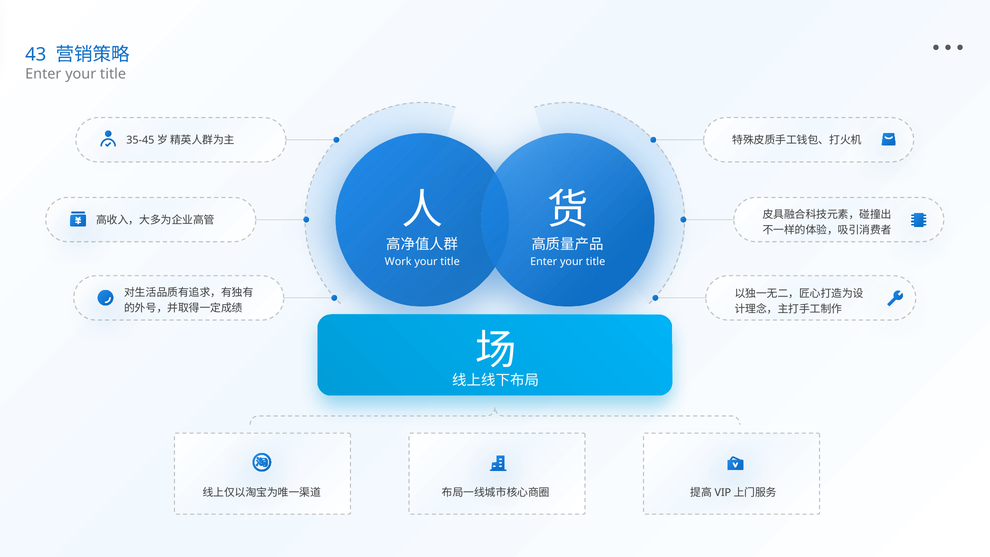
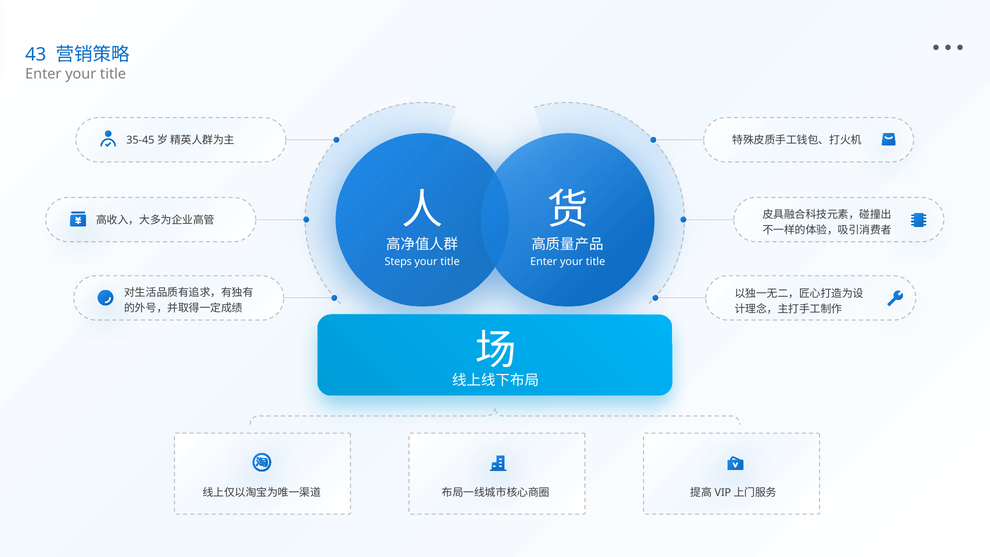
Work: Work -> Steps (398, 262)
